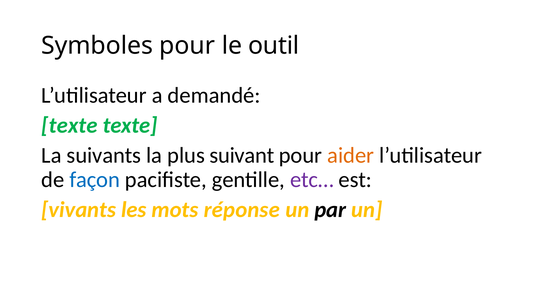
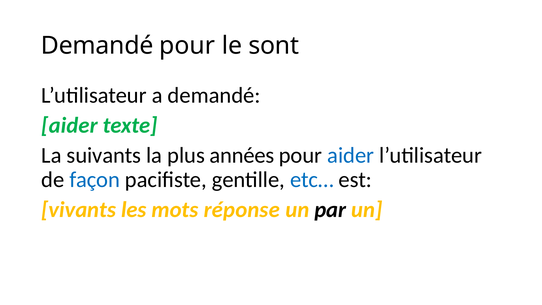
Symboles: Symboles -> Demandé (97, 46)
outil: outil -> sont (274, 46)
texte: texte -> aider (70, 125)
suivant: suivant -> années (242, 155)
aider colour: orange -> blue (351, 155)
etc… colour: purple -> blue (312, 180)
